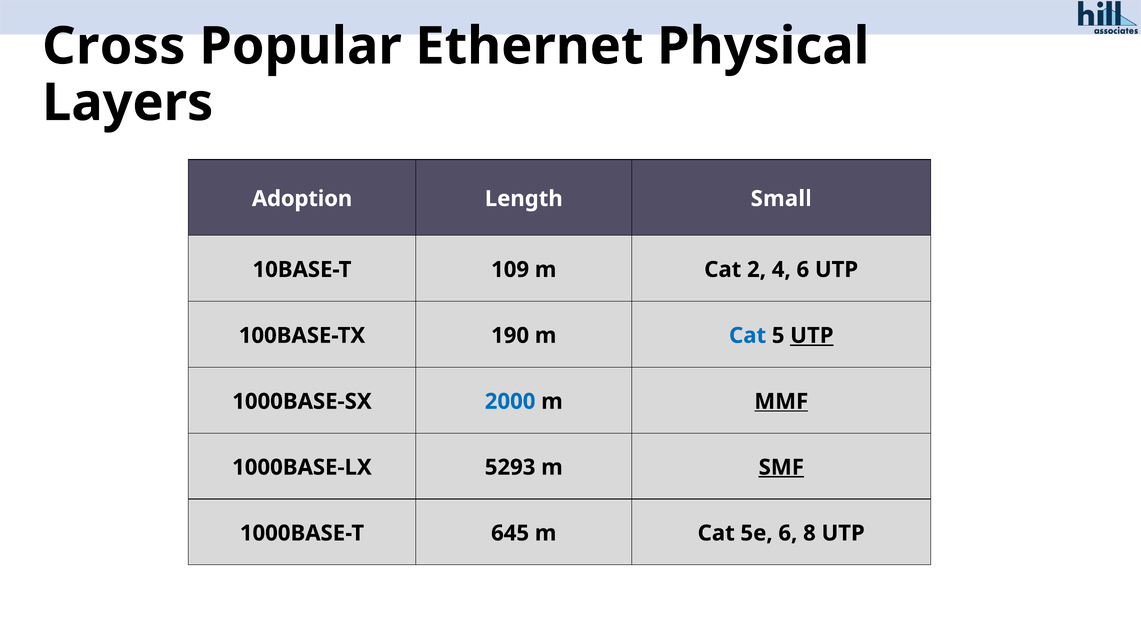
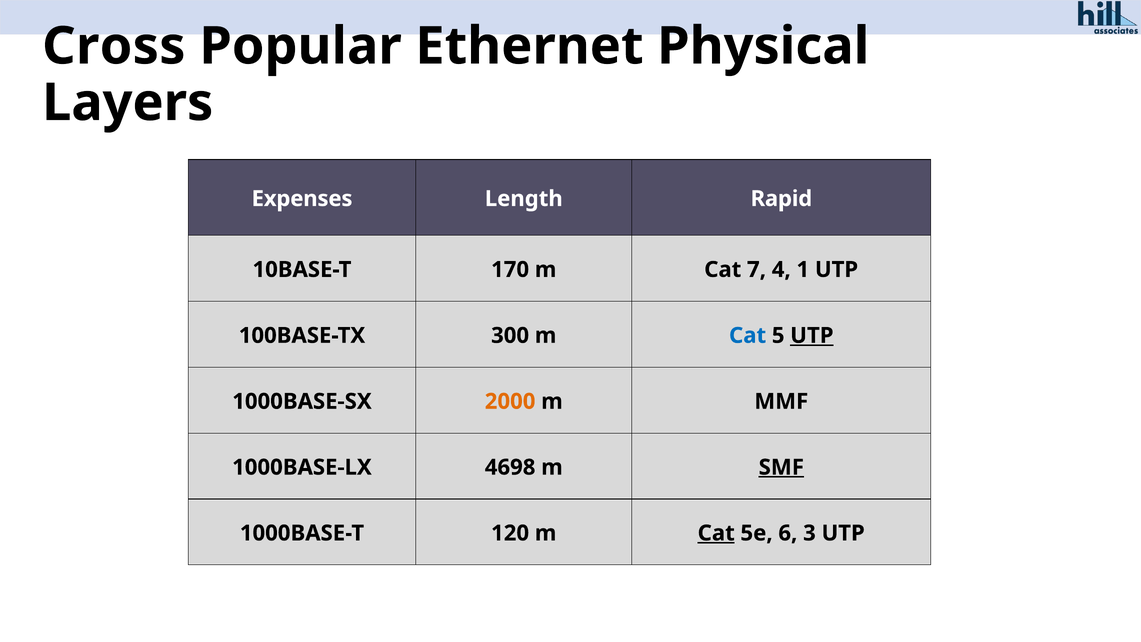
Adoption: Adoption -> Expenses (302, 199)
Small: Small -> Rapid (781, 199)
109: 109 -> 170 (510, 270)
2: 2 -> 7 (757, 270)
4 6: 6 -> 1 (803, 270)
190: 190 -> 300 (510, 335)
2000 colour: blue -> orange (510, 401)
MMF underline: present -> none (781, 401)
5293: 5293 -> 4698 (510, 467)
645: 645 -> 120 (510, 533)
Cat underline: none -> present (716, 533)
8: 8 -> 3 (809, 533)
